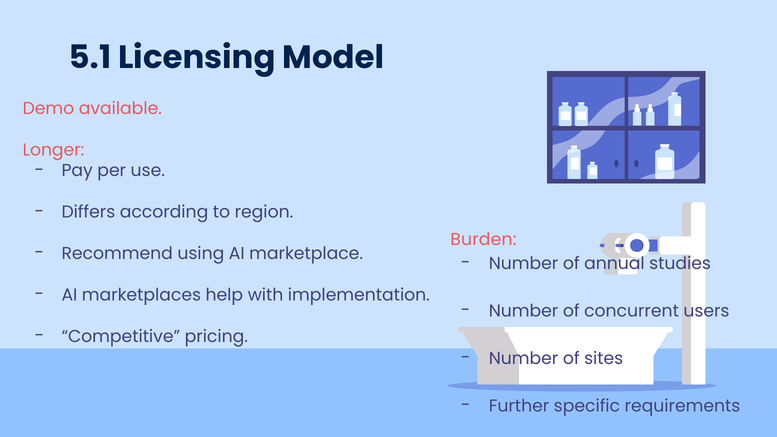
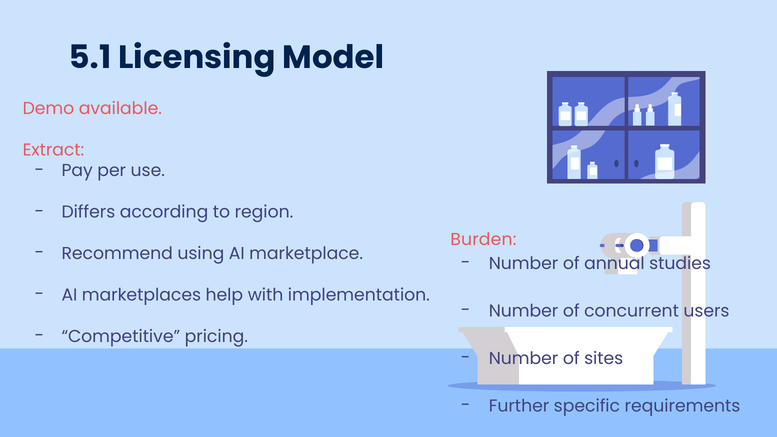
Longer: Longer -> Extract (53, 150)
